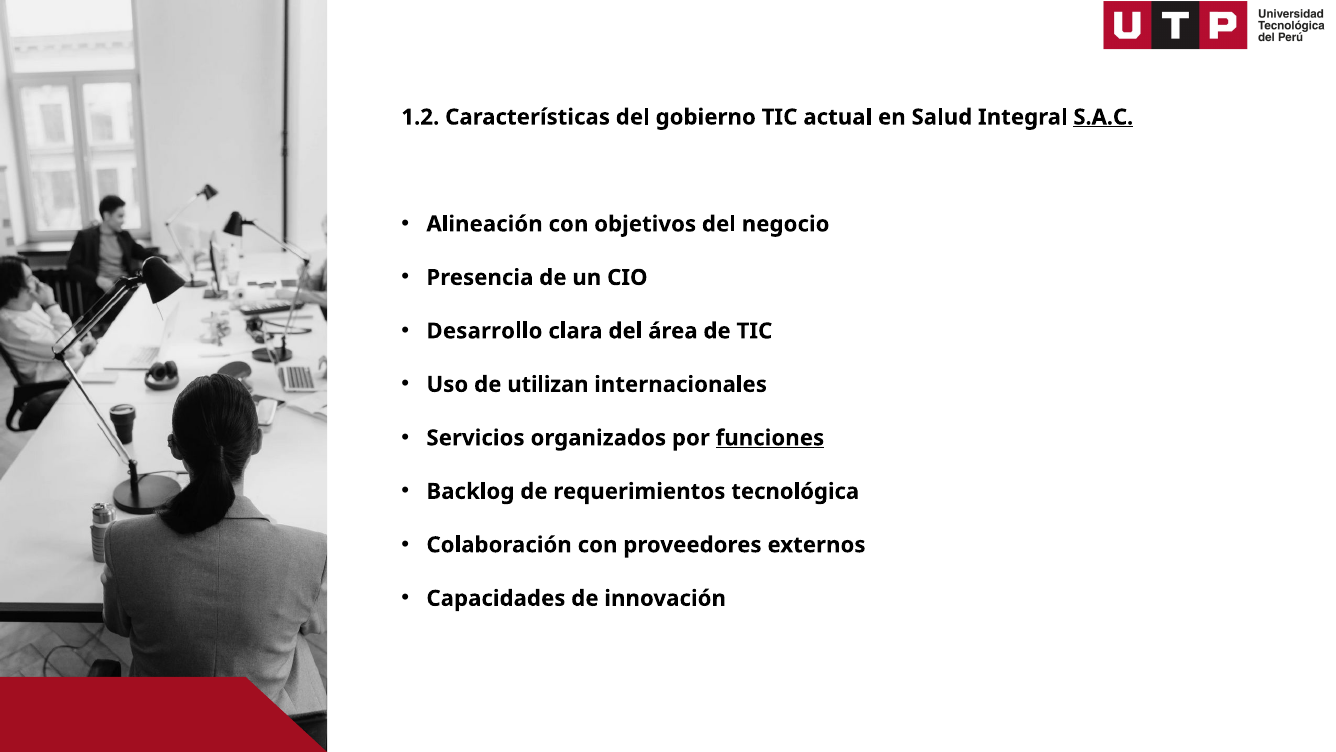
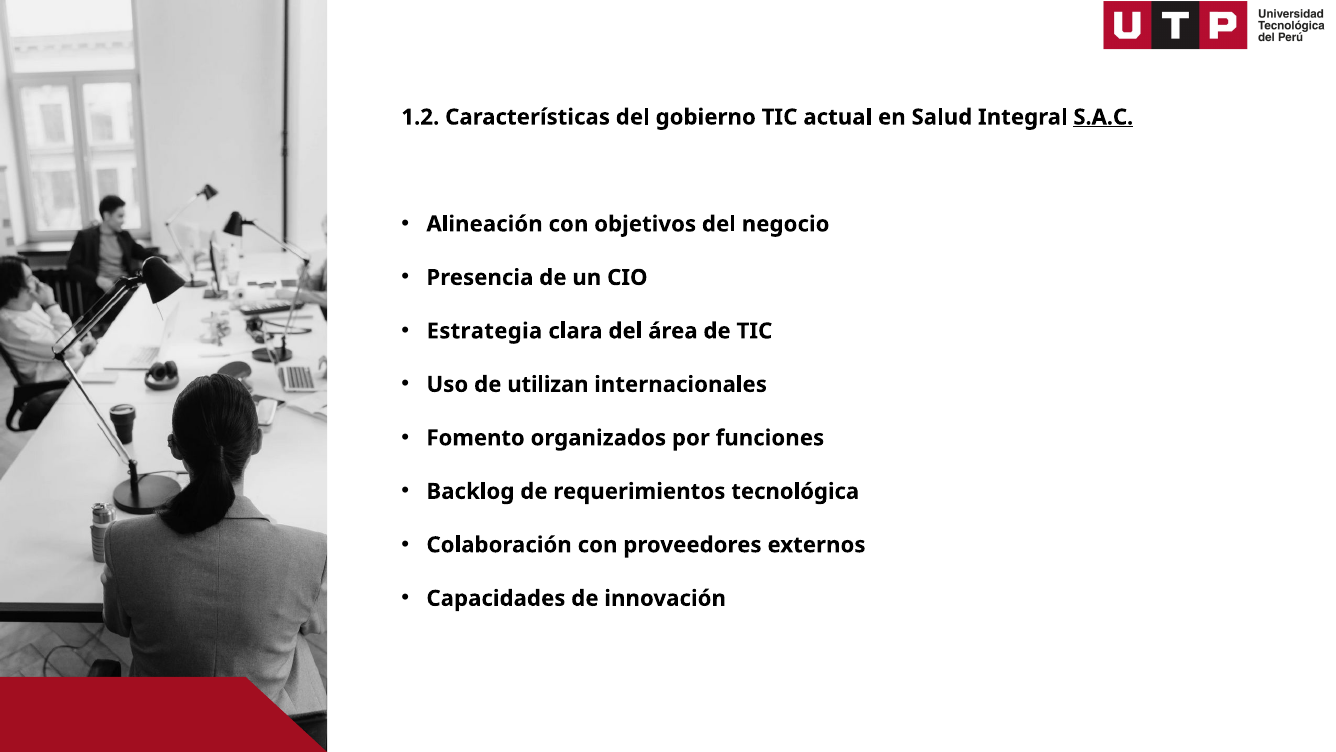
Desarrollo: Desarrollo -> Estrategia (484, 331)
Servicios: Servicios -> Fomento (476, 438)
funciones underline: present -> none (770, 438)
